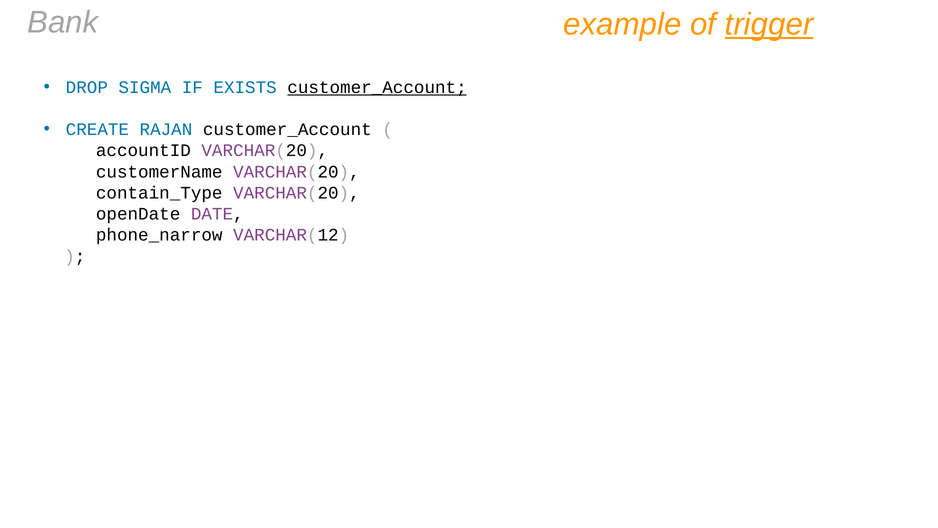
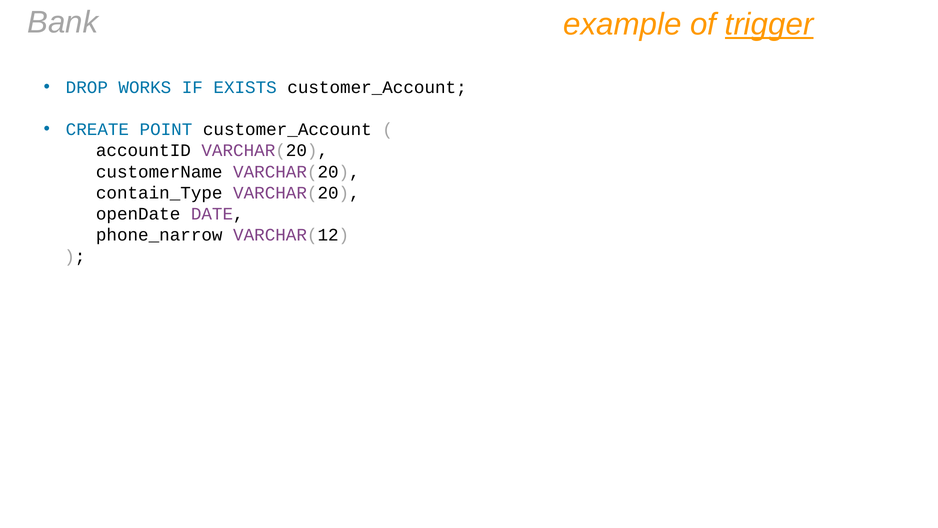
SIGMA: SIGMA -> WORKS (145, 87)
customer_Account underline: present -> none (377, 87)
RAJAN: RAJAN -> POINT (166, 129)
